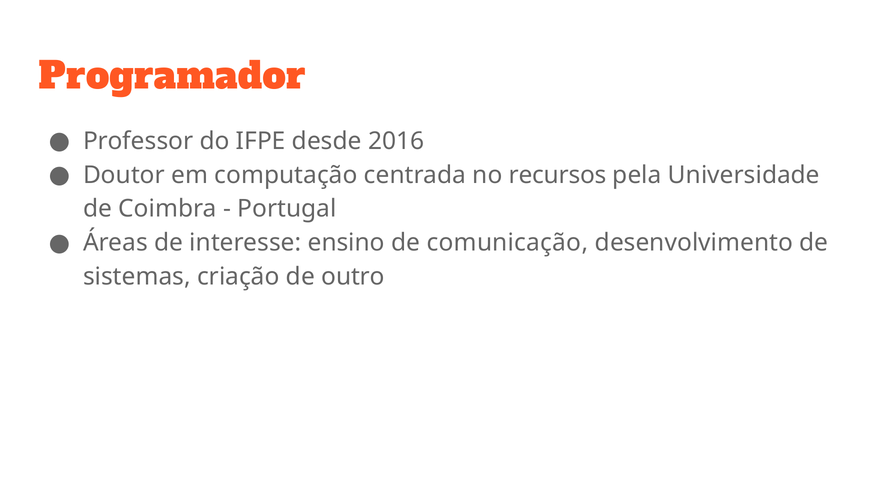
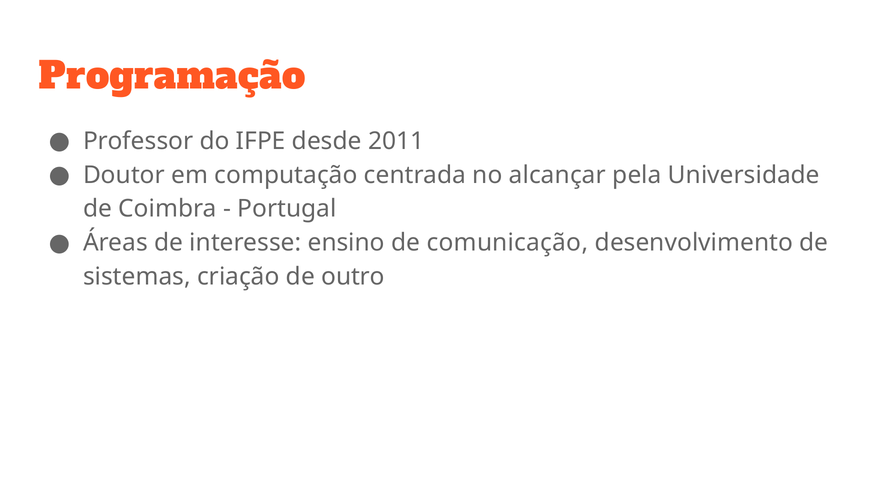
Programador: Programador -> Programação (172, 76)
2016: 2016 -> 2011 (396, 141)
recursos: recursos -> alcançar (557, 175)
